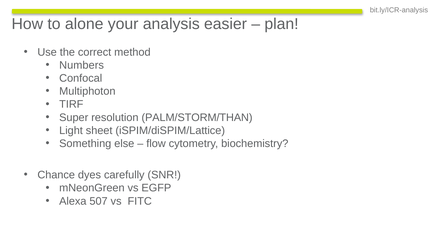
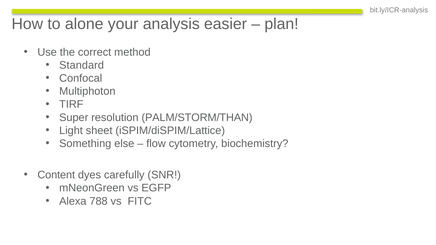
Numbers: Numbers -> Standard (82, 65)
Chance: Chance -> Content (56, 175)
507: 507 -> 788 (99, 201)
